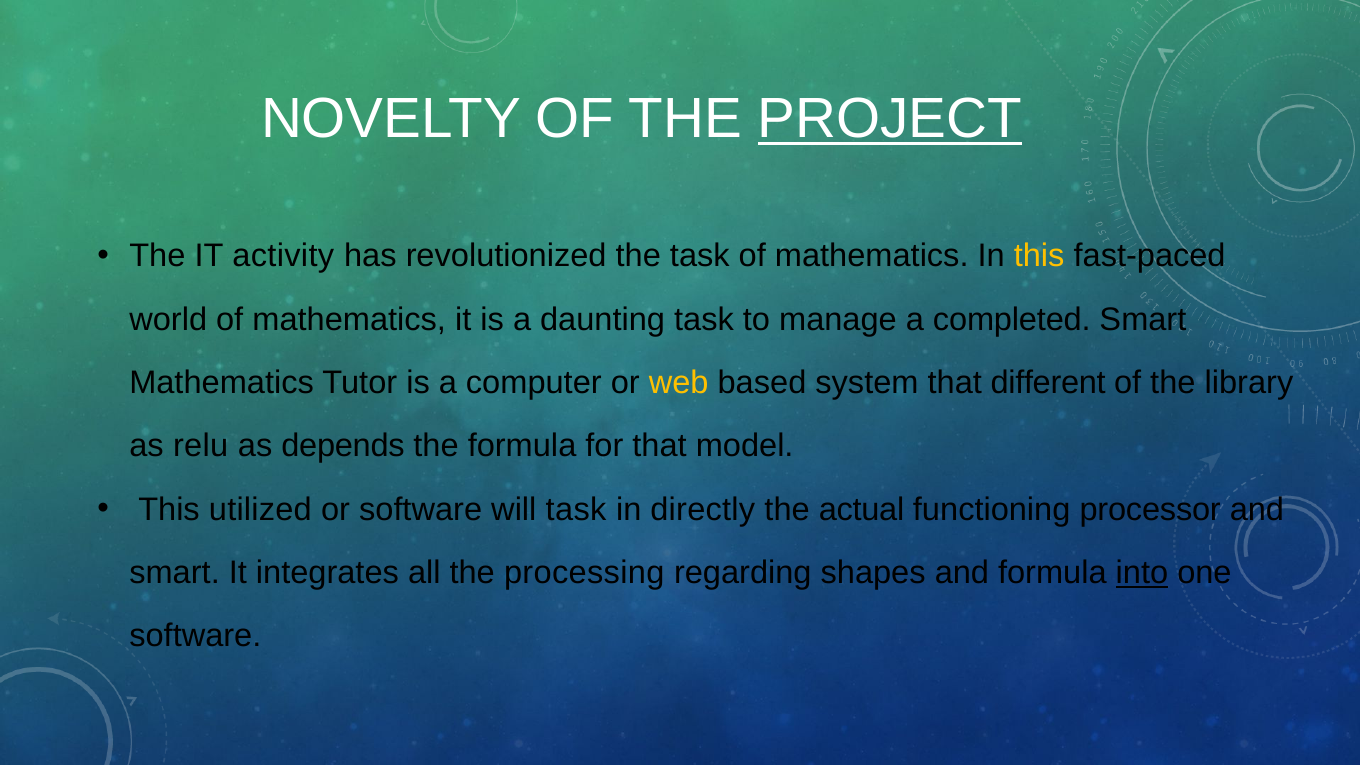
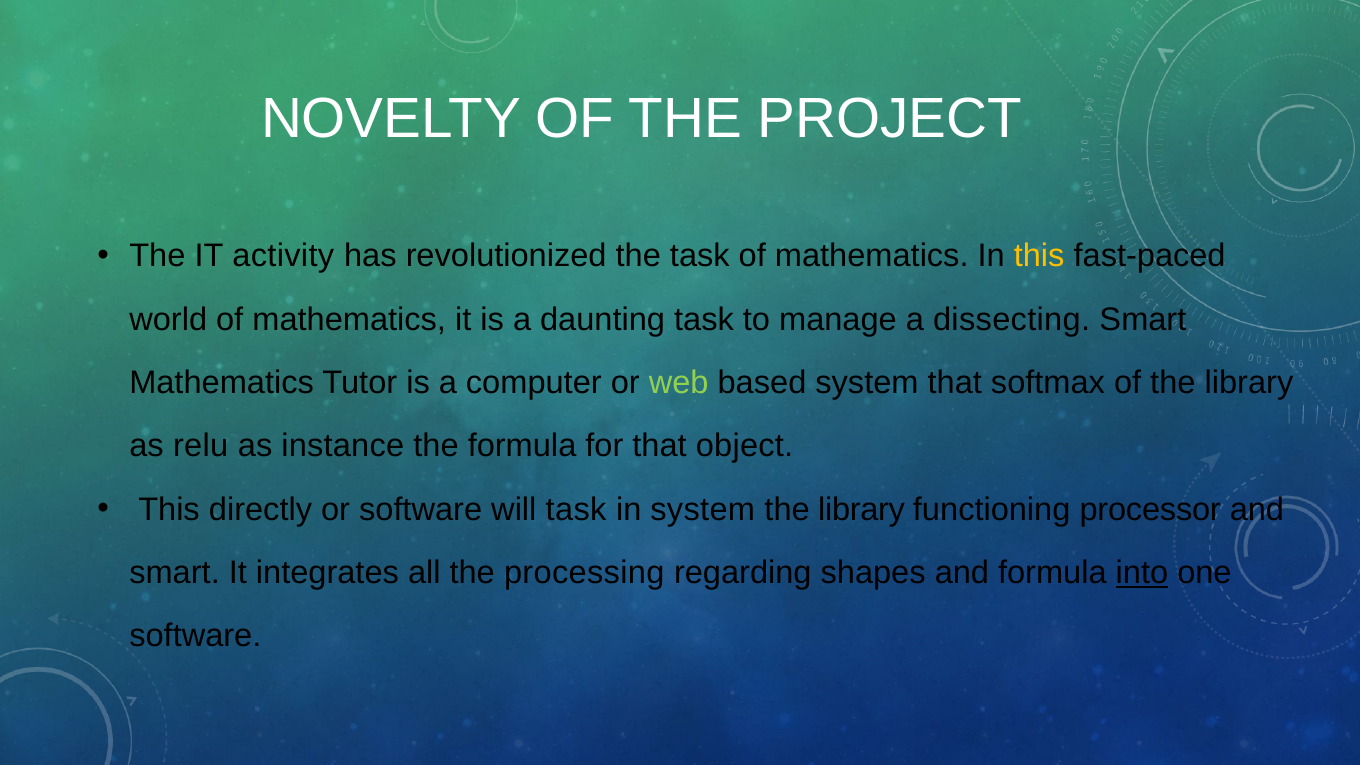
PROJECT underline: present -> none (890, 119)
completed: completed -> dissecting (1012, 319)
web colour: yellow -> light green (679, 383)
different: different -> softmax (1048, 383)
depends: depends -> instance (343, 446)
model: model -> object (745, 446)
utilized: utilized -> directly (260, 509)
in directly: directly -> system (703, 509)
actual: actual -> library (862, 509)
